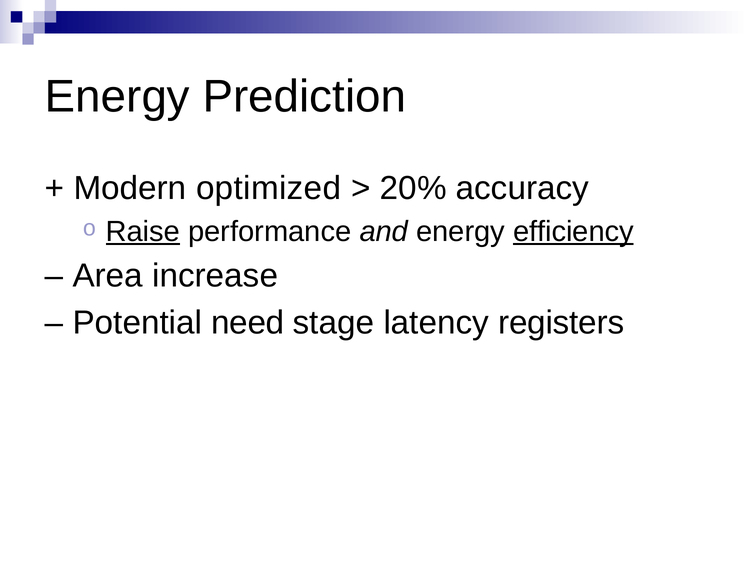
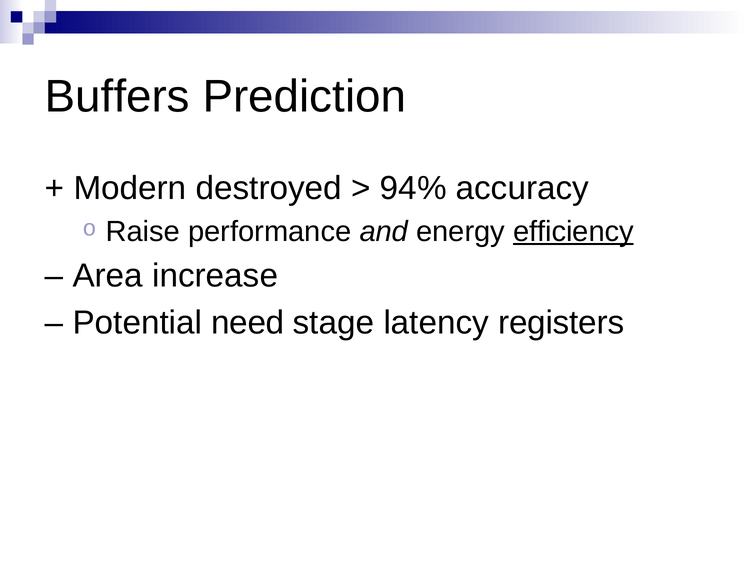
Energy: Energy -> Buffers (117, 97)
optimized: optimized -> destroyed (269, 188)
20%: 20% -> 94% (413, 188)
Raise underline: present -> none (143, 231)
